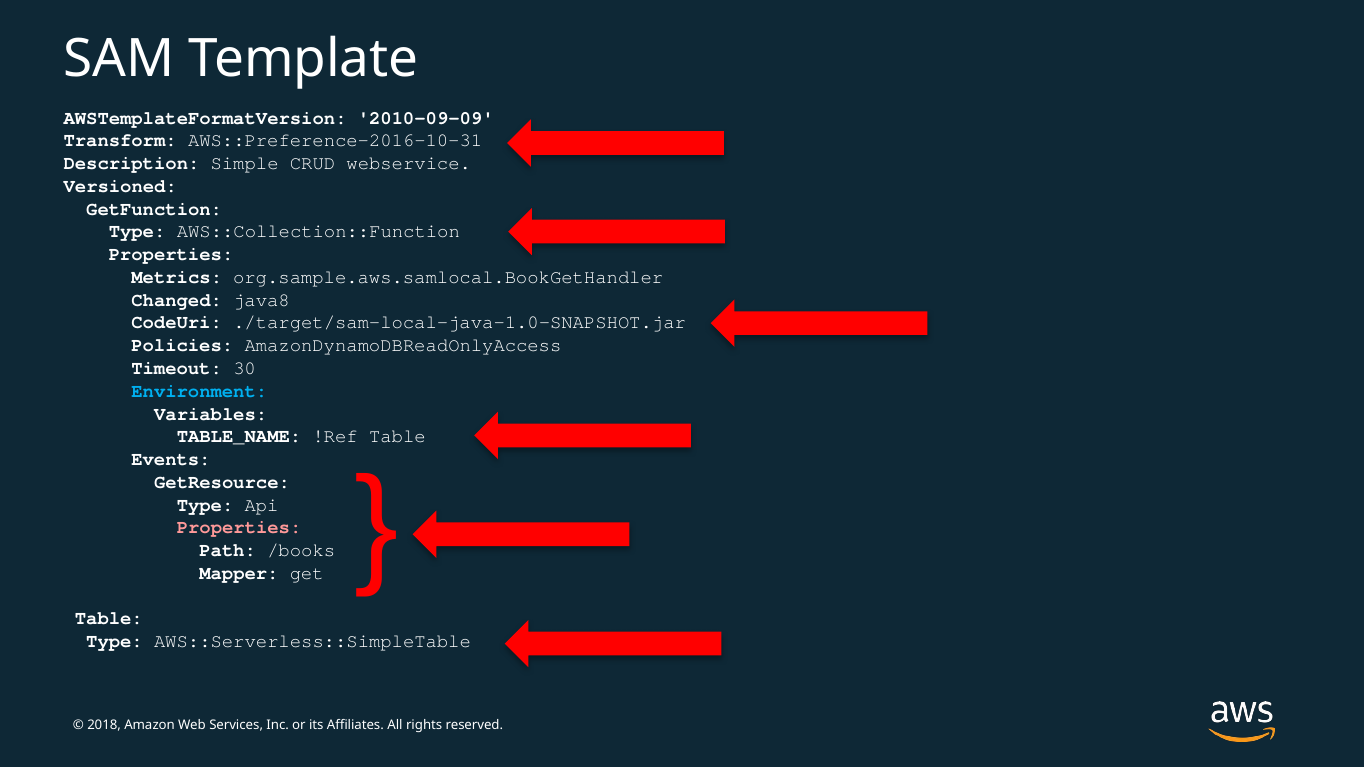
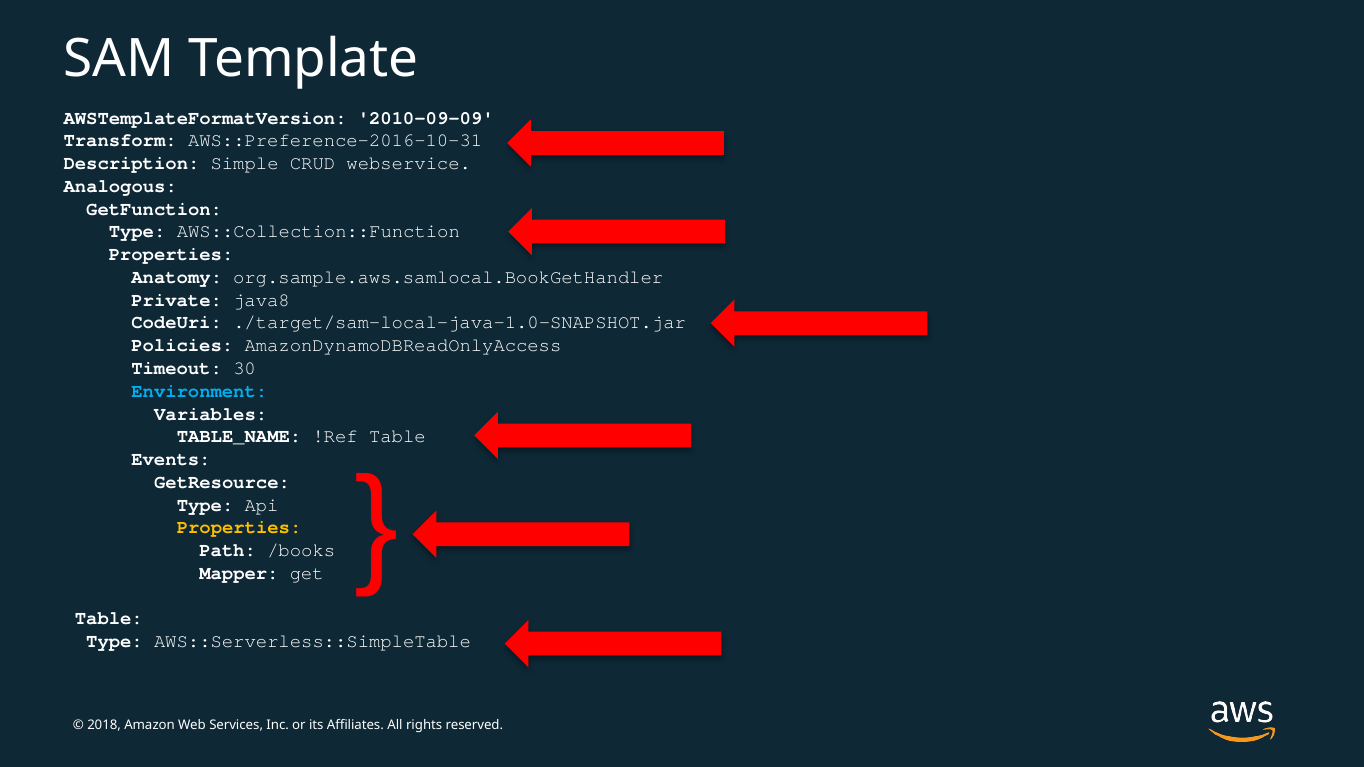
Versioned: Versioned -> Analogous (120, 186)
Metrics: Metrics -> Anatomy (177, 277)
Changed: Changed -> Private (177, 300)
Properties colour: pink -> yellow (239, 528)
